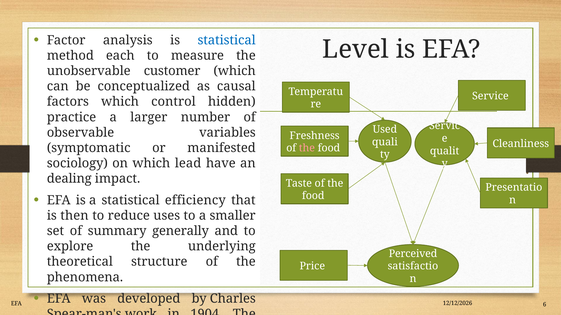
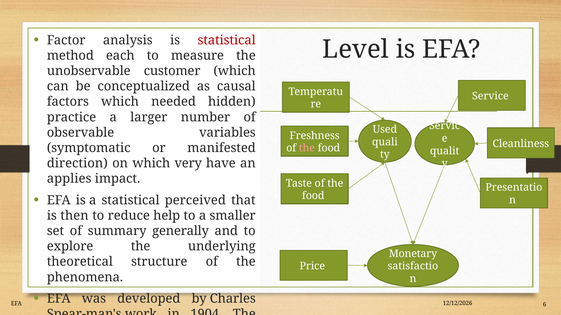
statistical colour: blue -> red (227, 40)
control: control -> needed (173, 102)
sociology: sociology -> direction (77, 164)
lead: lead -> very (188, 164)
dealing: dealing -> applies (69, 179)
efficiency: efficiency -> perceived (195, 200)
uses: uses -> help (167, 216)
Perceived: Perceived -> Monetary (413, 254)
